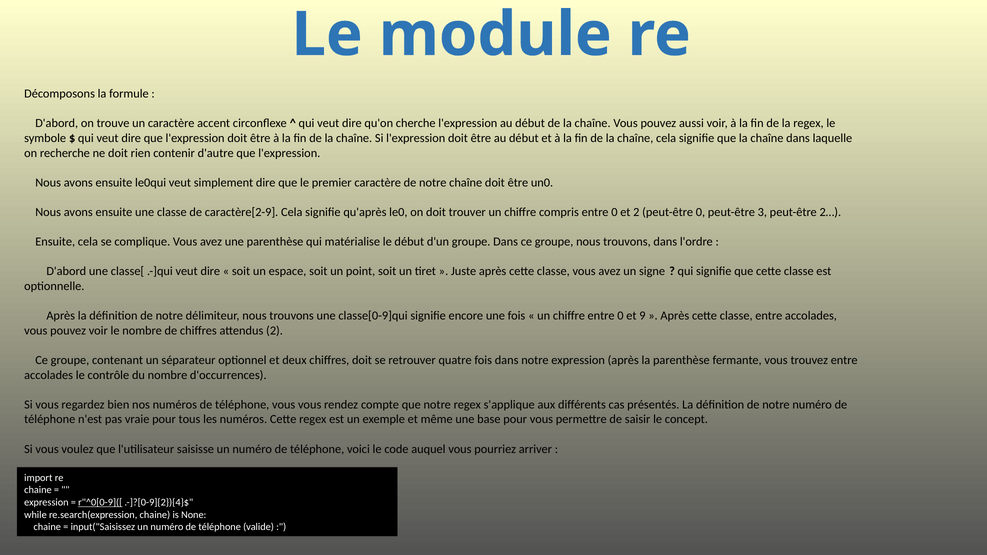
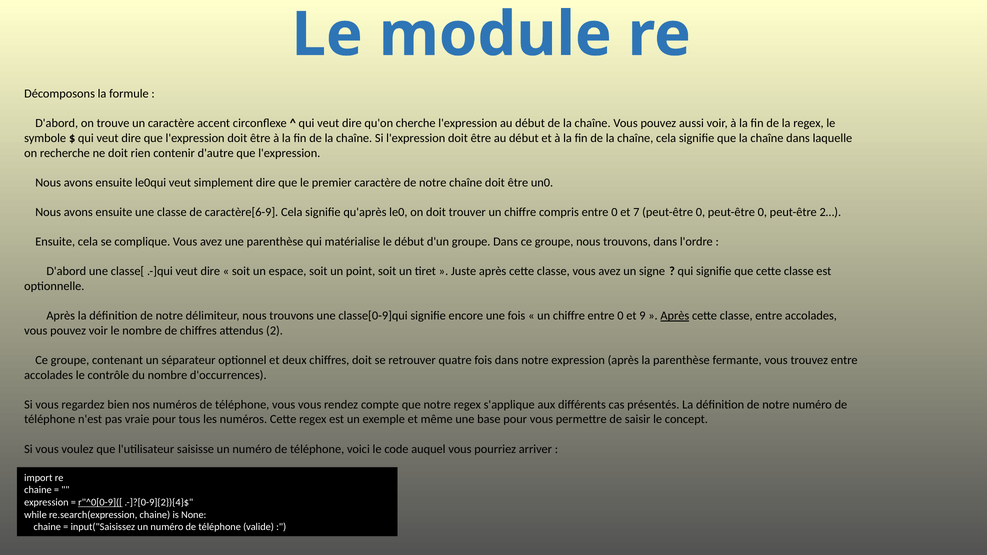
caractère[2-9: caractère[2-9 -> caractère[6-9 (242, 212)
et 2: 2 -> 7 (636, 212)
0 peut-être 3: 3 -> 0 (762, 212)
Après underline: none -> present (675, 316)
